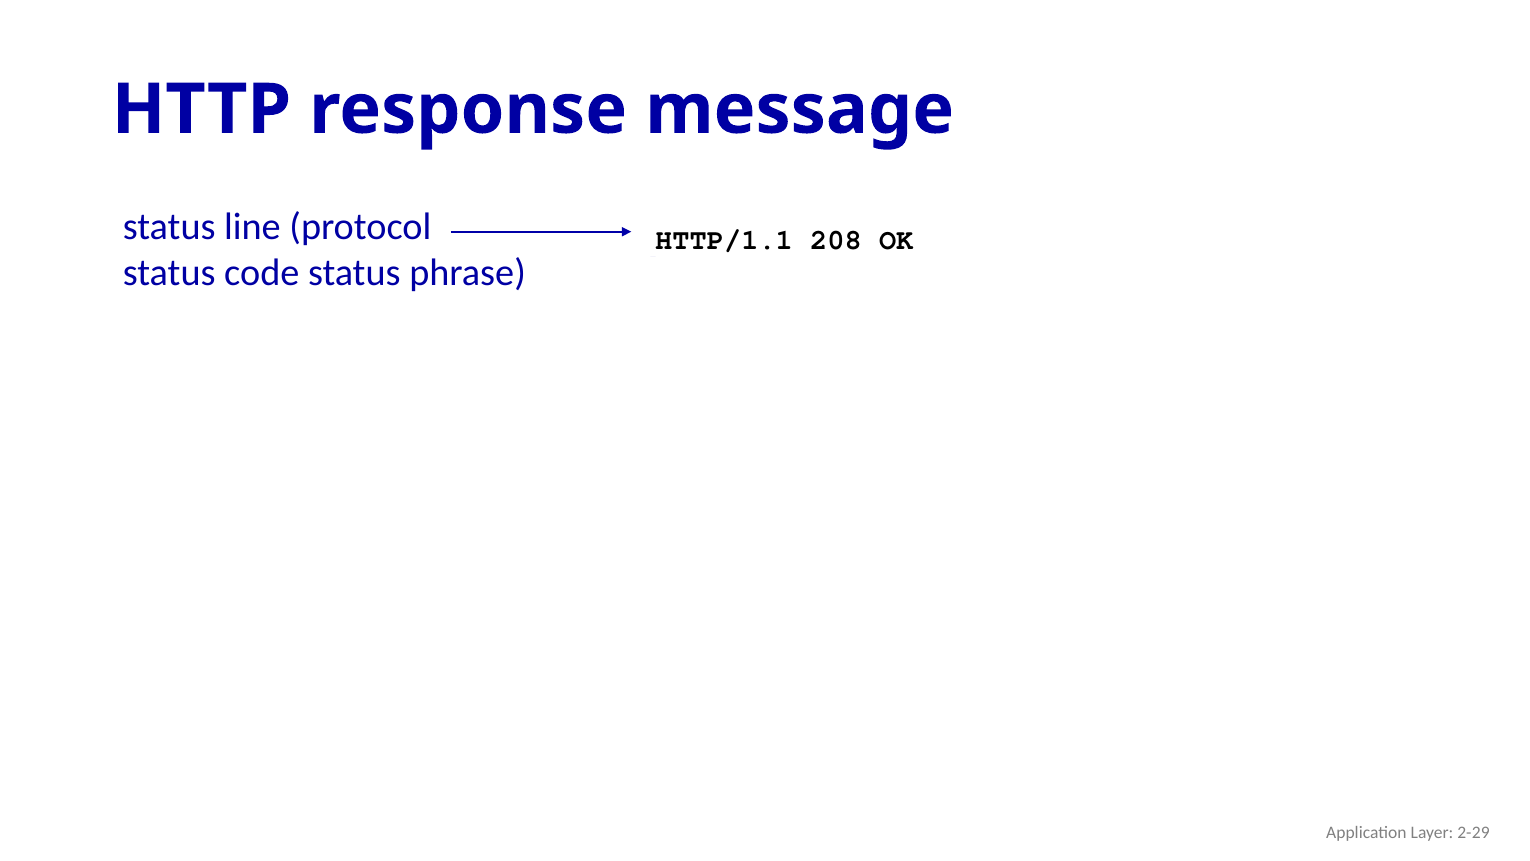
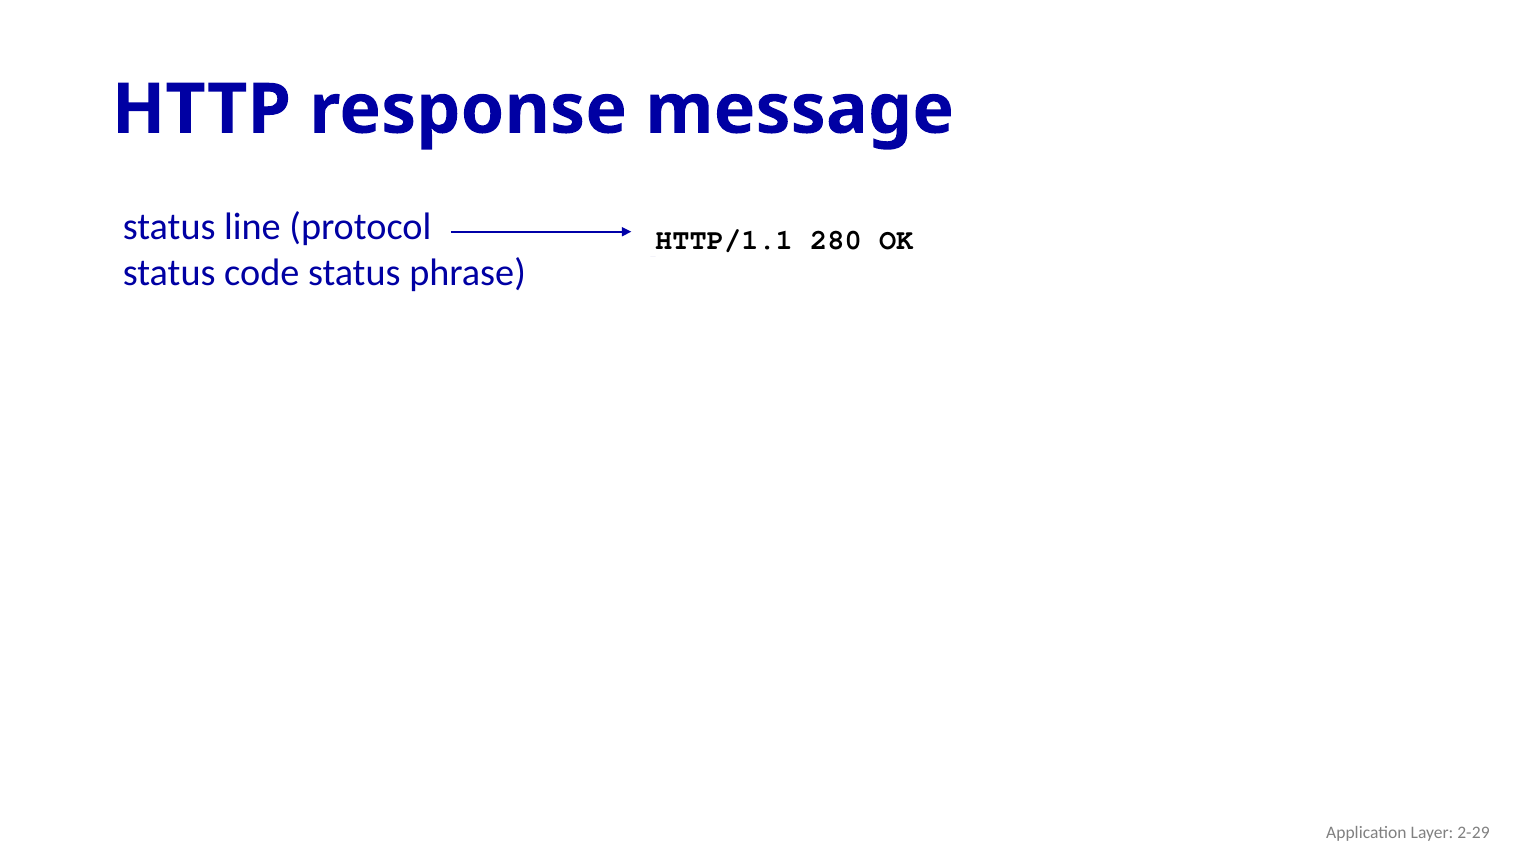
208: 208 -> 280 (836, 240)
